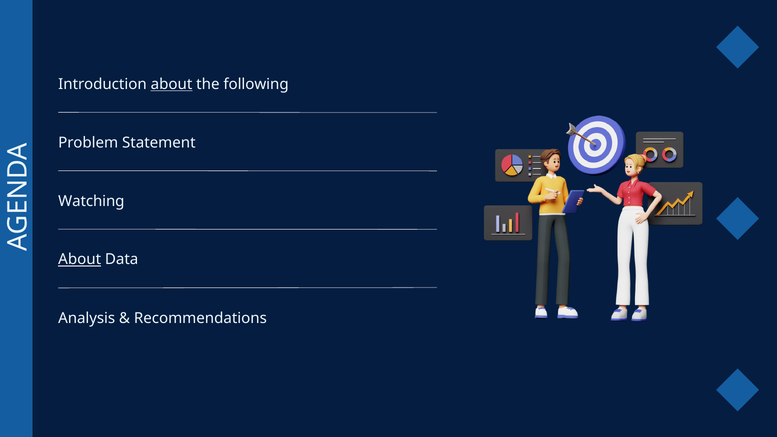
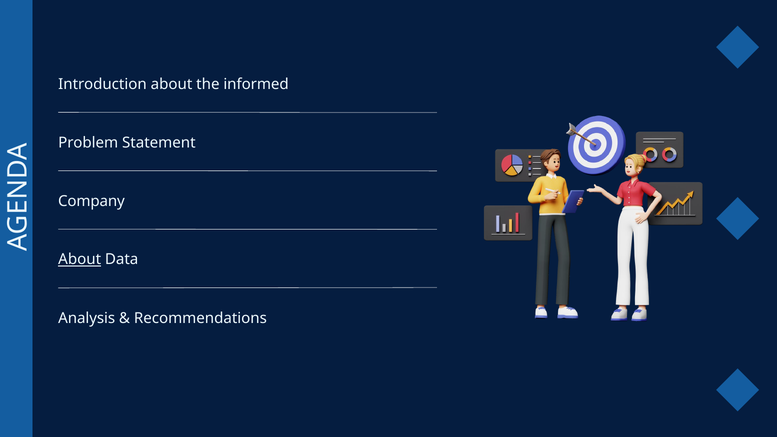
about underline: present -> none (172, 84)
following: following -> informed (256, 84)
Watching: Watching -> Company (91, 201)
